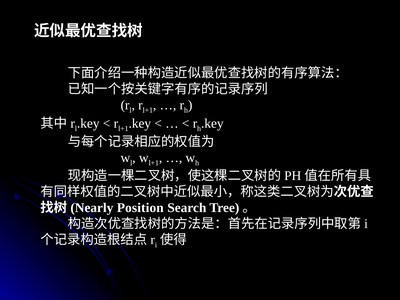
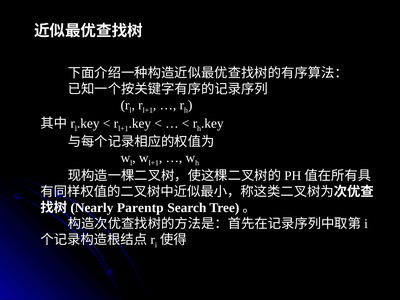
Position: Position -> Parentp (140, 208)
